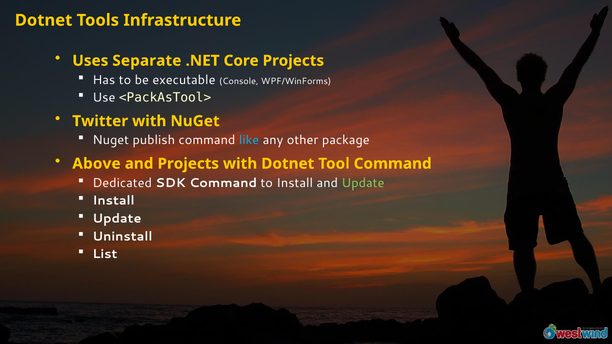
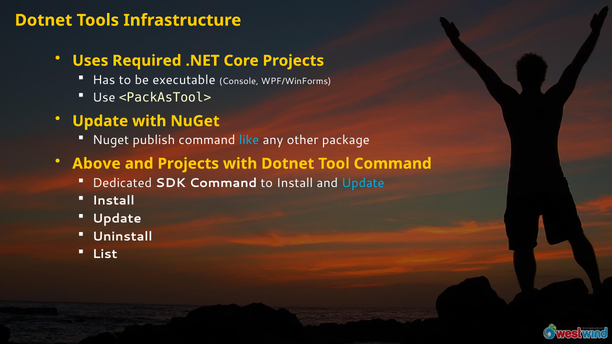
Separate: Separate -> Required (147, 61)
Twitter: Twitter -> Update (100, 121)
Update colour: light green -> light blue (363, 183)
